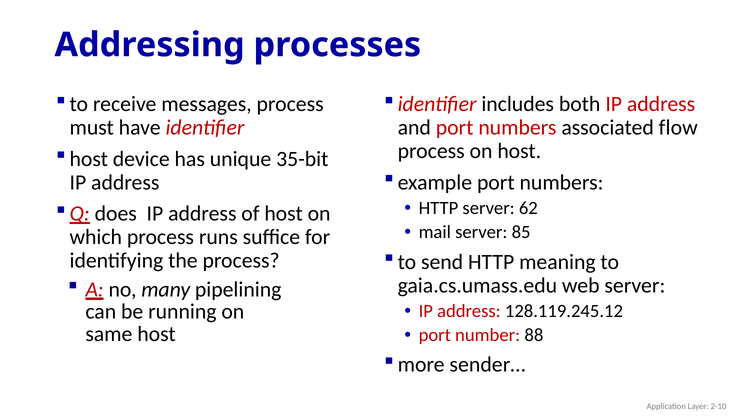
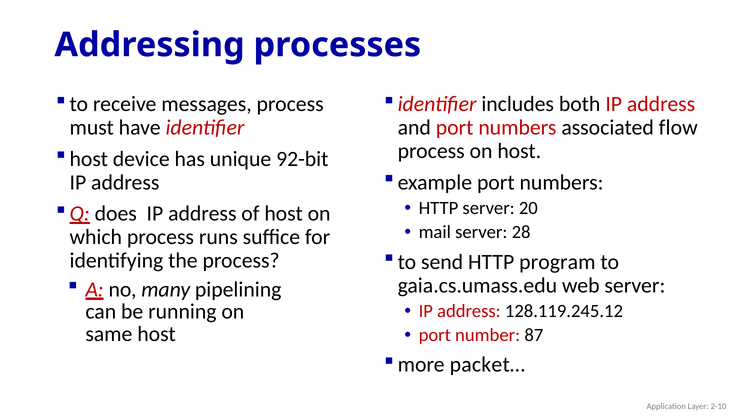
35-bit: 35-bit -> 92-bit (302, 159)
62: 62 -> 20 (528, 208)
85: 85 -> 28 (521, 232)
meaning: meaning -> program (557, 262)
88: 88 -> 87 (534, 335)
sender…: sender… -> packet… (487, 364)
